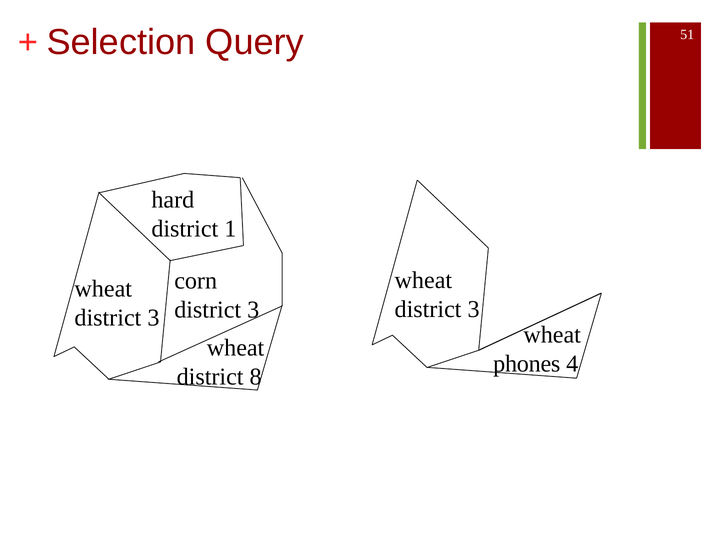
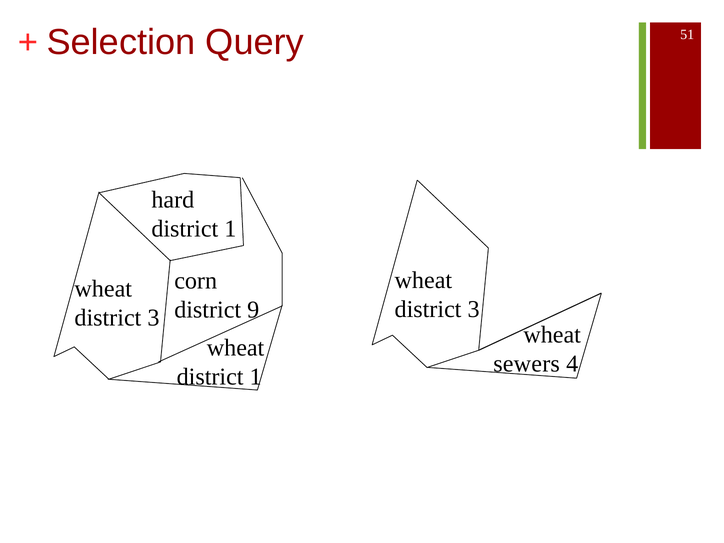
3: 3 -> 9 (253, 310)
phones: phones -> sewers (527, 364)
8: 8 -> 1 (256, 377)
